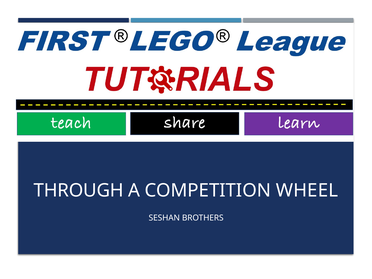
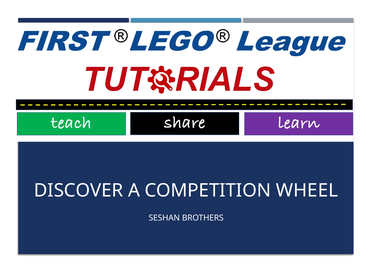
THROUGH: THROUGH -> DISCOVER (79, 190)
